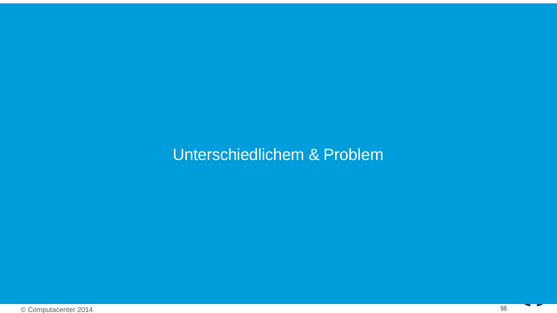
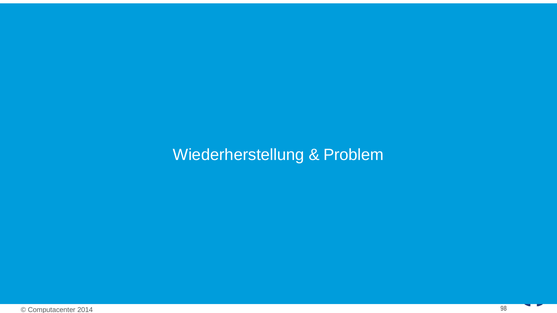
Unterschiedlichem: Unterschiedlichem -> Wiederherstellung (239, 155)
